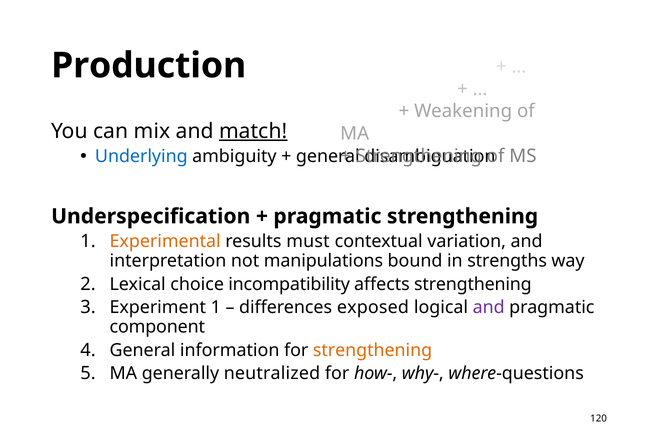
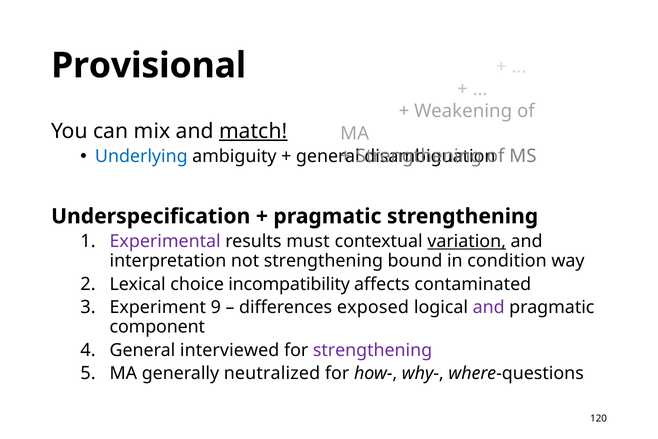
Production: Production -> Provisional (149, 66)
Experimental colour: orange -> purple (165, 241)
variation underline: none -> present (467, 241)
not manipulations: manipulations -> strengthening (323, 261)
strengths: strengths -> condition (507, 261)
affects strengthening: strengthening -> contaminated (473, 284)
Experiment 1: 1 -> 9 (216, 307)
information: information -> interviewed (230, 350)
strengthening colour: orange -> purple (373, 350)
